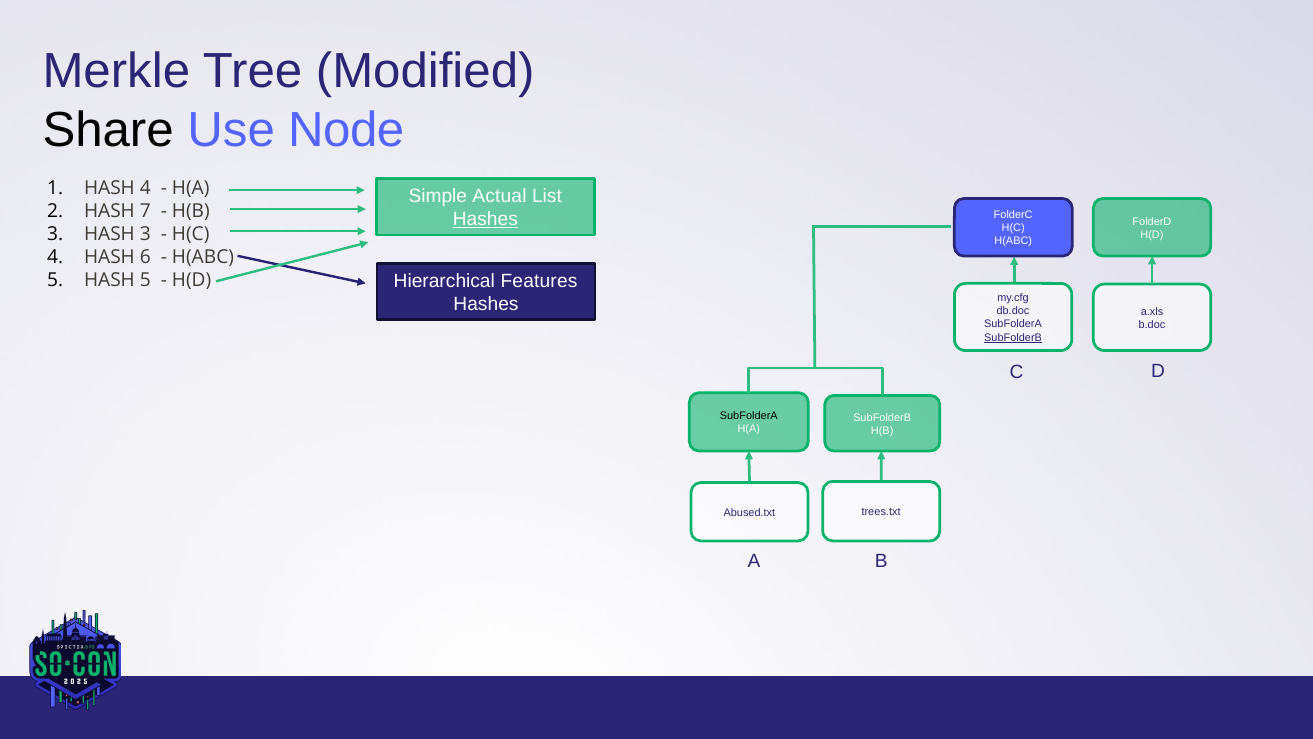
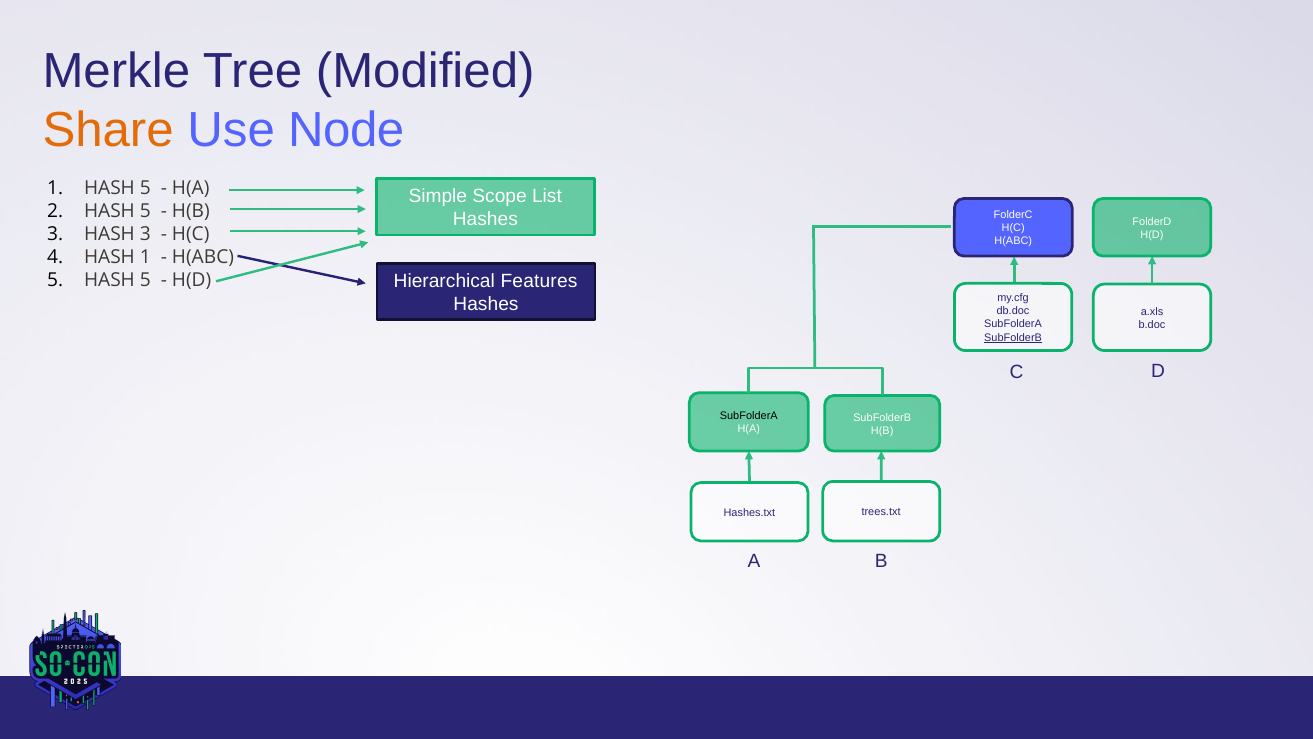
Share colour: black -> orange (108, 130)
1 HASH 4: 4 -> 5 (145, 188)
Actual: Actual -> Scope (500, 196)
2 HASH 7: 7 -> 5 (145, 211)
Hashes underline: present -> none (485, 219)
HASH 6: 6 -> 1 (145, 257)
Abused.txt: Abused.txt -> Hashes.txt (749, 512)
